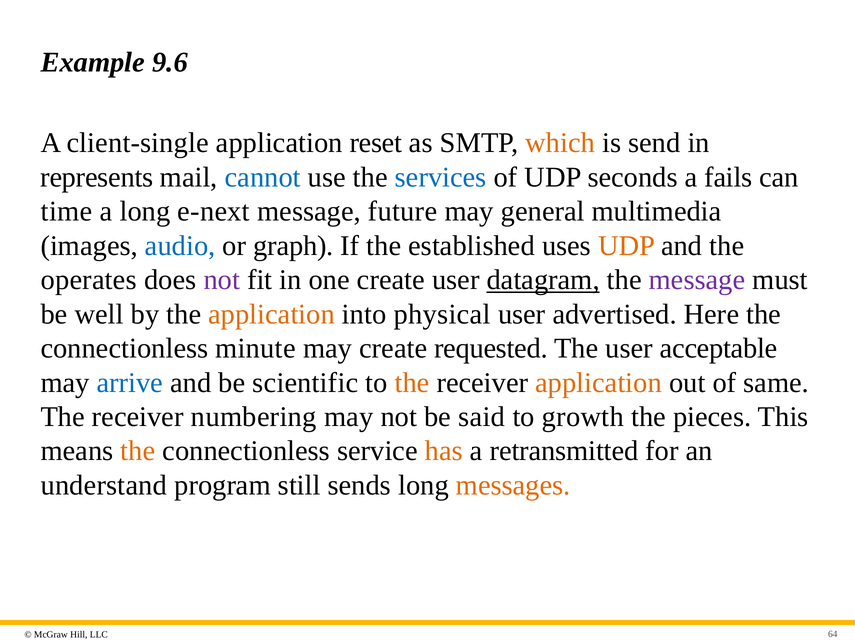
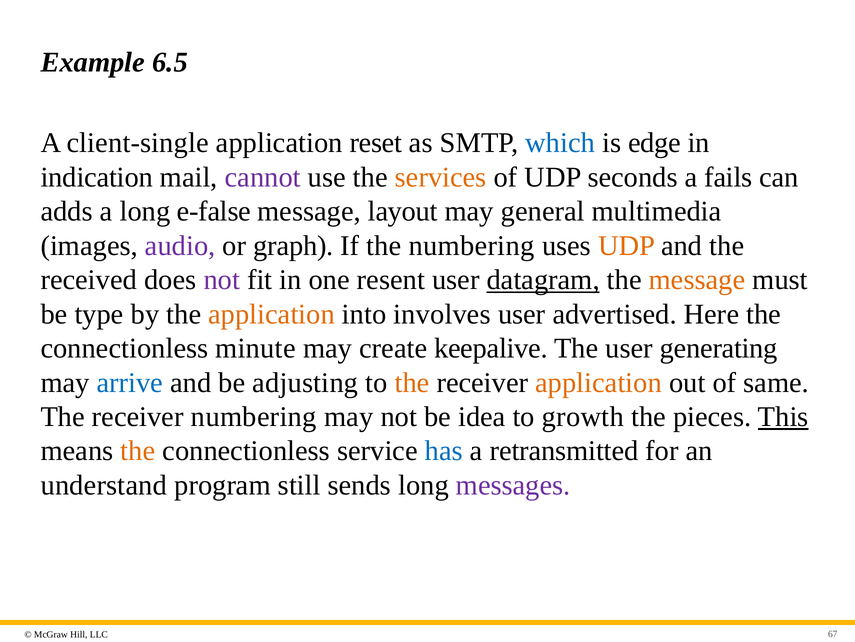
9.6: 9.6 -> 6.5 (170, 62)
which colour: orange -> blue (560, 143)
send: send -> edge (654, 143)
represents: represents -> indication (97, 177)
cannot colour: blue -> purple (263, 177)
services colour: blue -> orange (441, 177)
time: time -> adds (67, 211)
e-next: e-next -> e-false (214, 211)
future: future -> layout (403, 211)
audio colour: blue -> purple (180, 245)
the established: established -> numbering (471, 245)
operates: operates -> received (89, 280)
one create: create -> resent (391, 280)
message colour: purple -> orange (697, 280)
well: well -> type (99, 314)
physical: physical -> involves (442, 314)
requested: requested -> keepalive (491, 348)
acceptable: acceptable -> generating (719, 348)
scientific: scientific -> adjusting (305, 382)
said: said -> idea (482, 416)
This underline: none -> present (783, 416)
has colour: orange -> blue (444, 451)
messages colour: orange -> purple (513, 485)
64: 64 -> 67 (833, 633)
